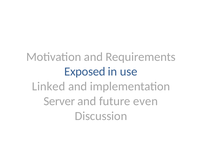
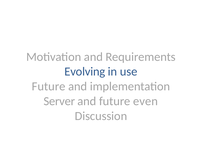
Exposed: Exposed -> Evolving (85, 72)
Linked: Linked -> Future (49, 87)
